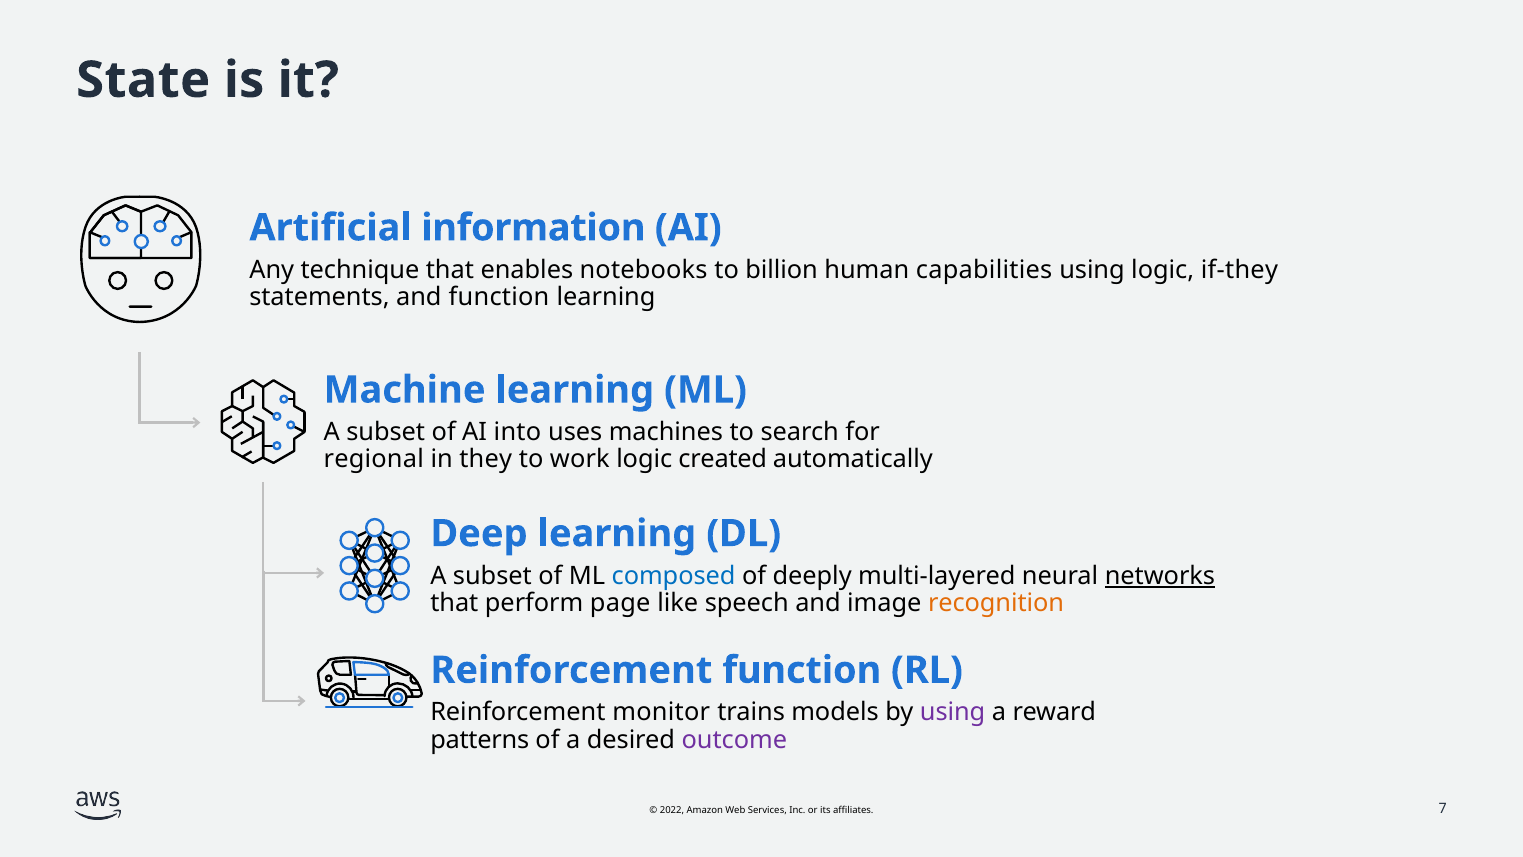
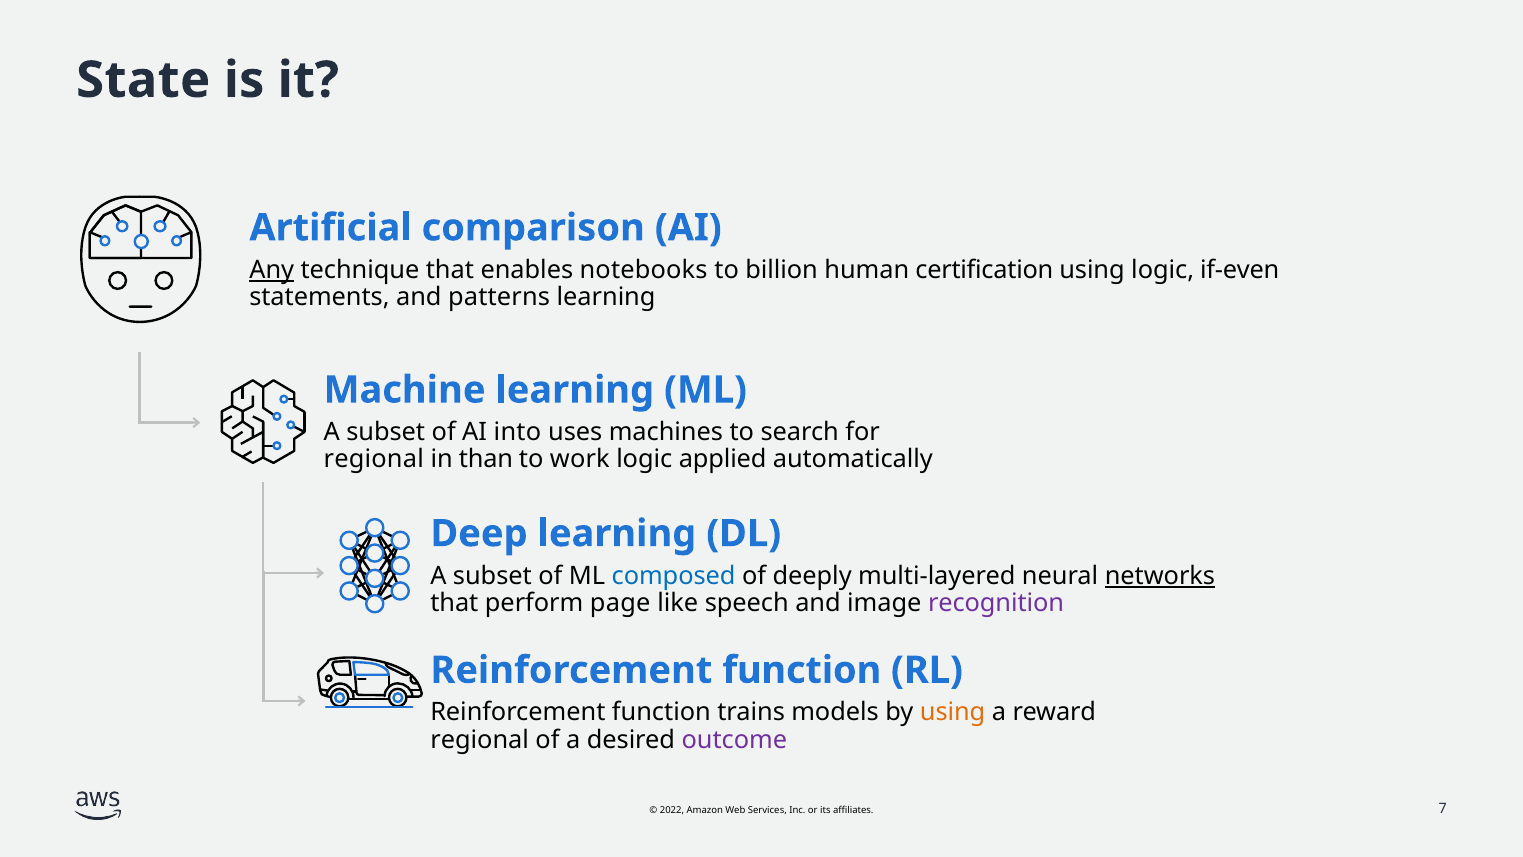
information: information -> comparison (533, 228)
Any underline: none -> present (272, 270)
capabilities: capabilities -> certification (984, 270)
if-they: if-they -> if-even (1240, 270)
and function: function -> patterns (499, 297)
they: they -> than (486, 459)
created: created -> applied (723, 459)
recognition colour: orange -> purple (996, 603)
monitor: monitor -> function (661, 712)
using colour: purple -> orange (953, 712)
patterns: patterns -> regional (480, 740)
